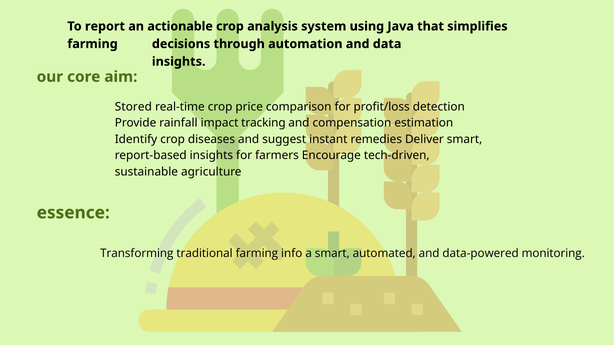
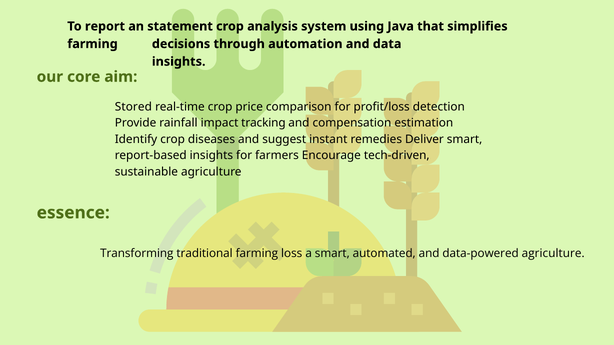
actionable: actionable -> statement (180, 26)
info: info -> loss (292, 254)
data-powered monitoring: monitoring -> agriculture (553, 254)
